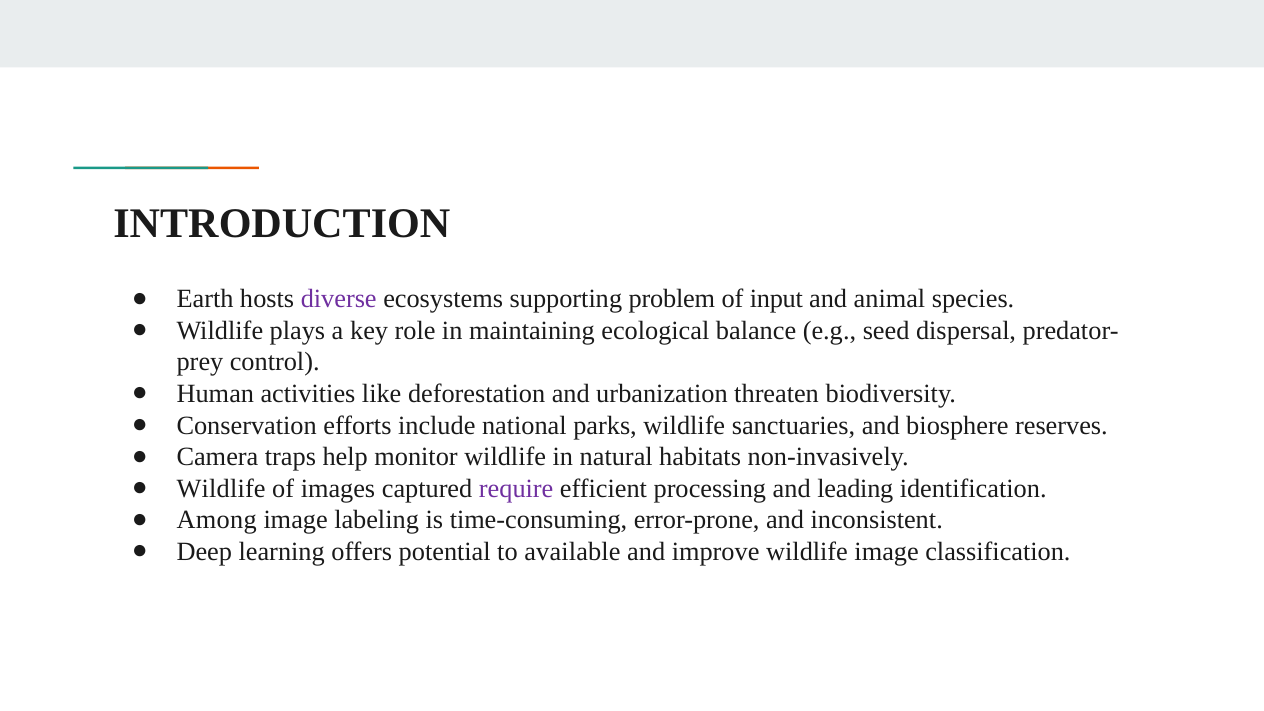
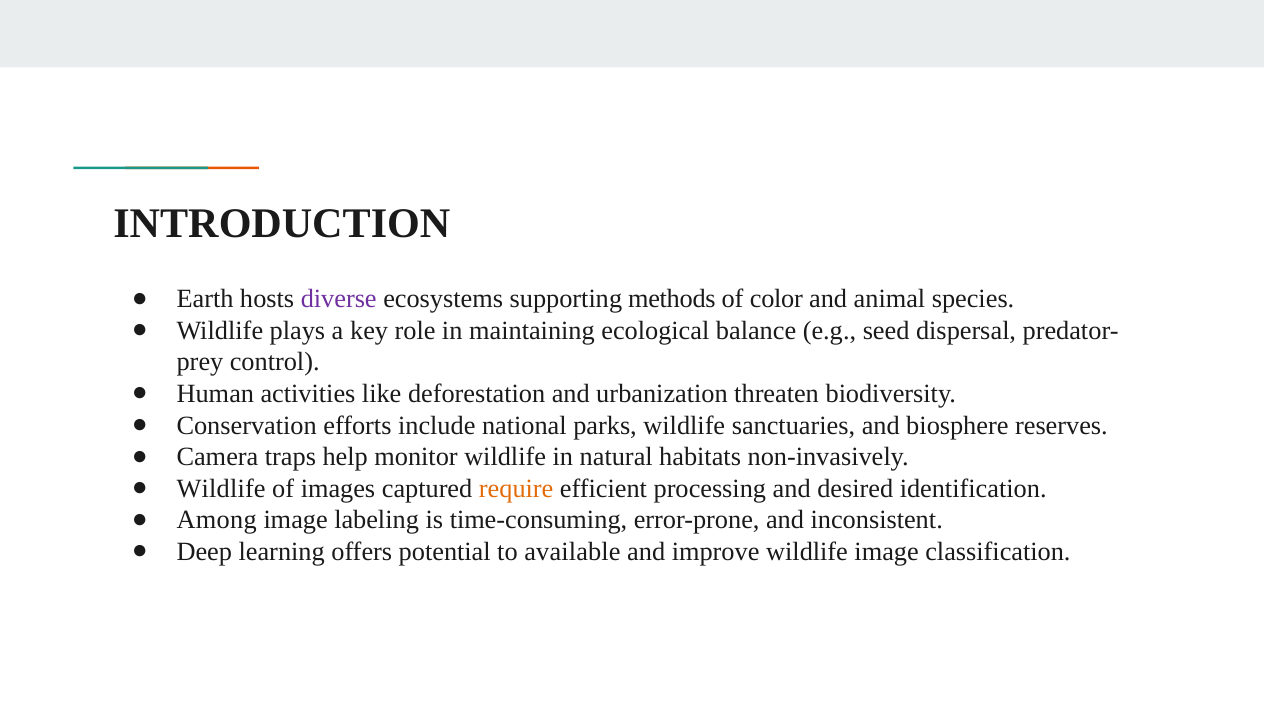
problem: problem -> methods (672, 299)
input: input -> color (776, 299)
require colour: purple -> orange (516, 489)
leading: leading -> desired (855, 489)
